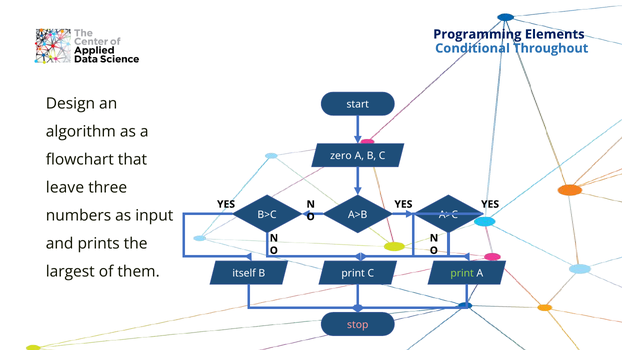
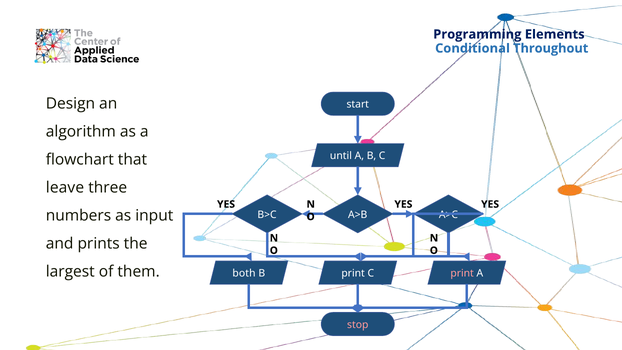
zero: zero -> until (341, 156)
itself: itself -> both (244, 273)
print colour: light green -> pink (462, 273)
